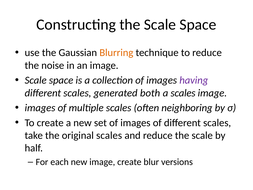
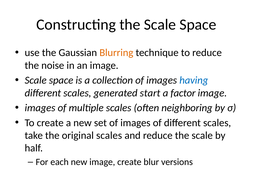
having colour: purple -> blue (194, 80)
both: both -> start (150, 93)
a scales: scales -> factor (183, 93)
